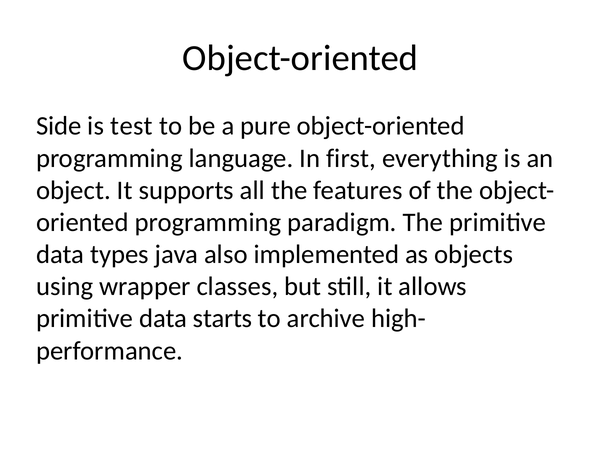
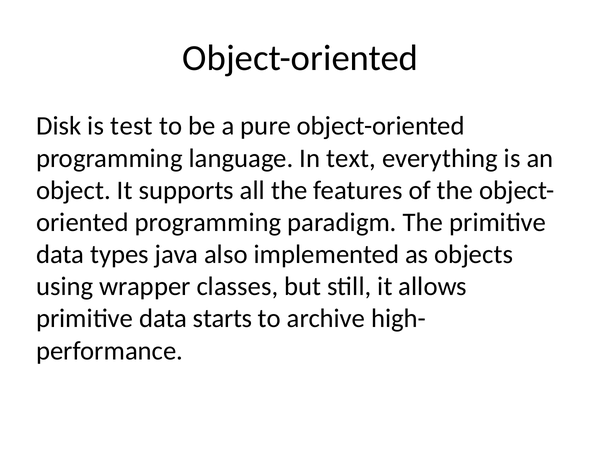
Side: Side -> Disk (59, 126)
first: first -> text (351, 158)
